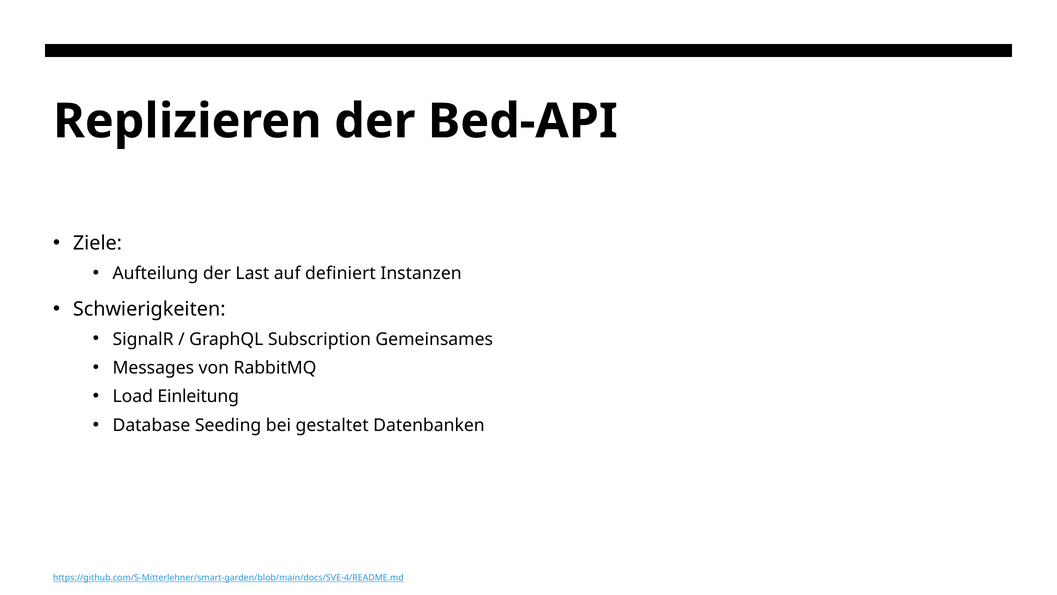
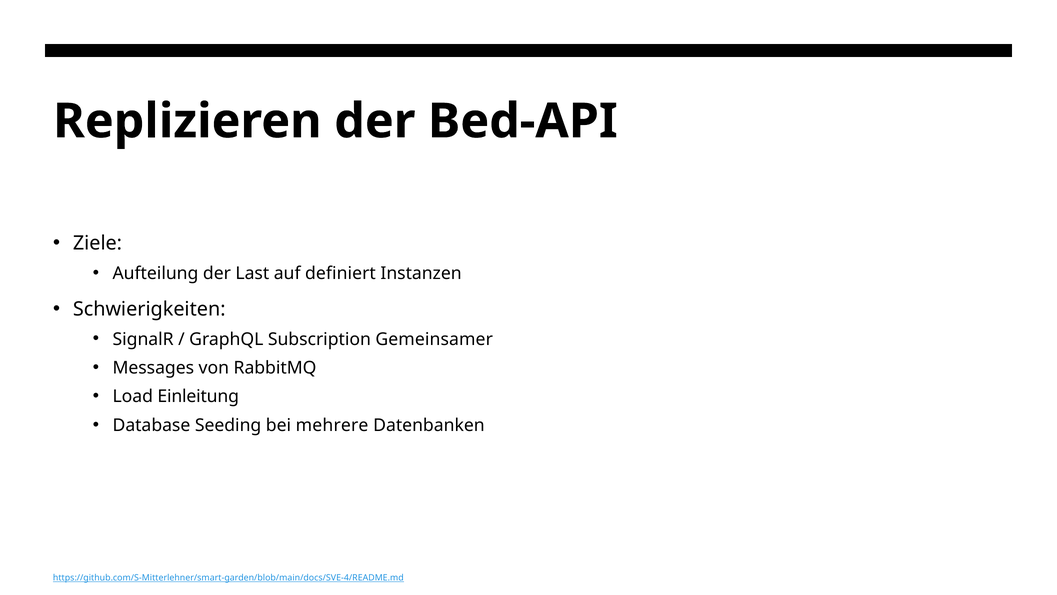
Gemeinsames: Gemeinsames -> Gemeinsamer (434, 339)
gestaltet: gestaltet -> mehrere (332, 425)
